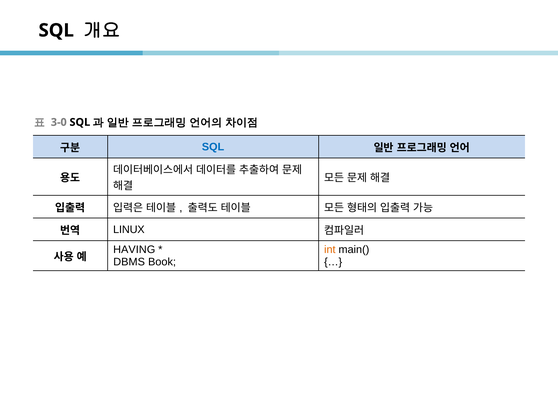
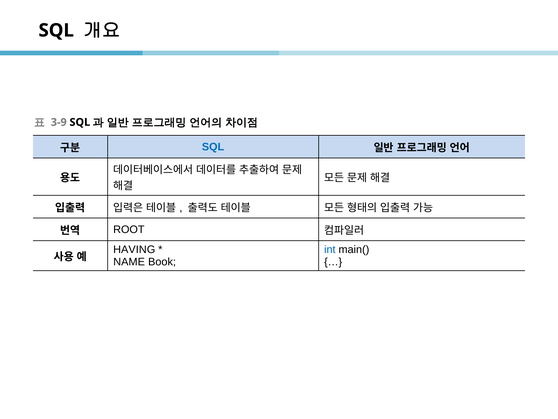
3-0: 3-0 -> 3-9 (59, 122)
LINUX: LINUX -> ROOT (129, 229)
int colour: orange -> blue (330, 249)
DBMS: DBMS -> NAME (129, 262)
